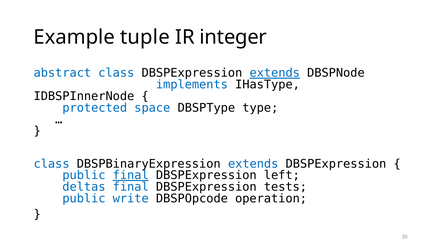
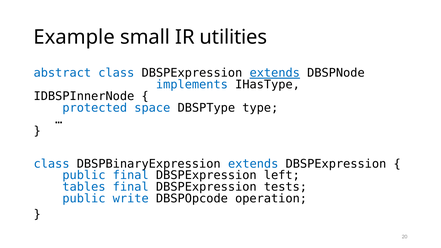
tuple: tuple -> small (145, 37)
integer: integer -> utilities (233, 37)
final underline: present -> none (131, 175)
deltas: deltas -> tables (84, 187)
